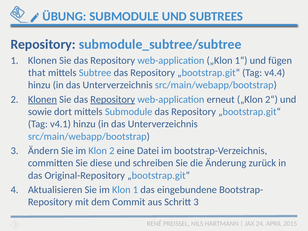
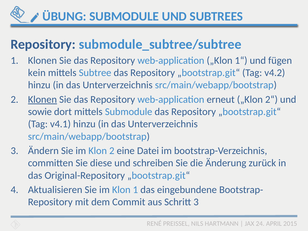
that: that -> kein (37, 73)
v4.4: v4.4 -> v4.2 (275, 73)
Repository underline: present -> none (113, 99)
